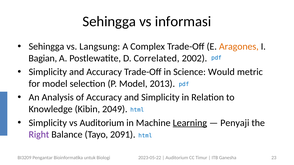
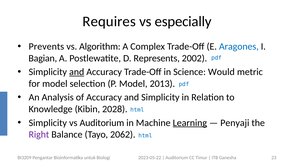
Sehingga: Sehingga -> Requires (109, 21)
informasi: informasi -> especially (183, 21)
Sehingga: Sehingga -> Prevents (46, 47)
Langsung: Langsung -> Algorithm (100, 47)
Aragones colour: orange -> blue (239, 47)
Correlated: Correlated -> Represents (157, 58)
and underline: none -> present (77, 72)
2049: 2049 -> 2028 (115, 109)
2091: 2091 -> 2062 (123, 135)
